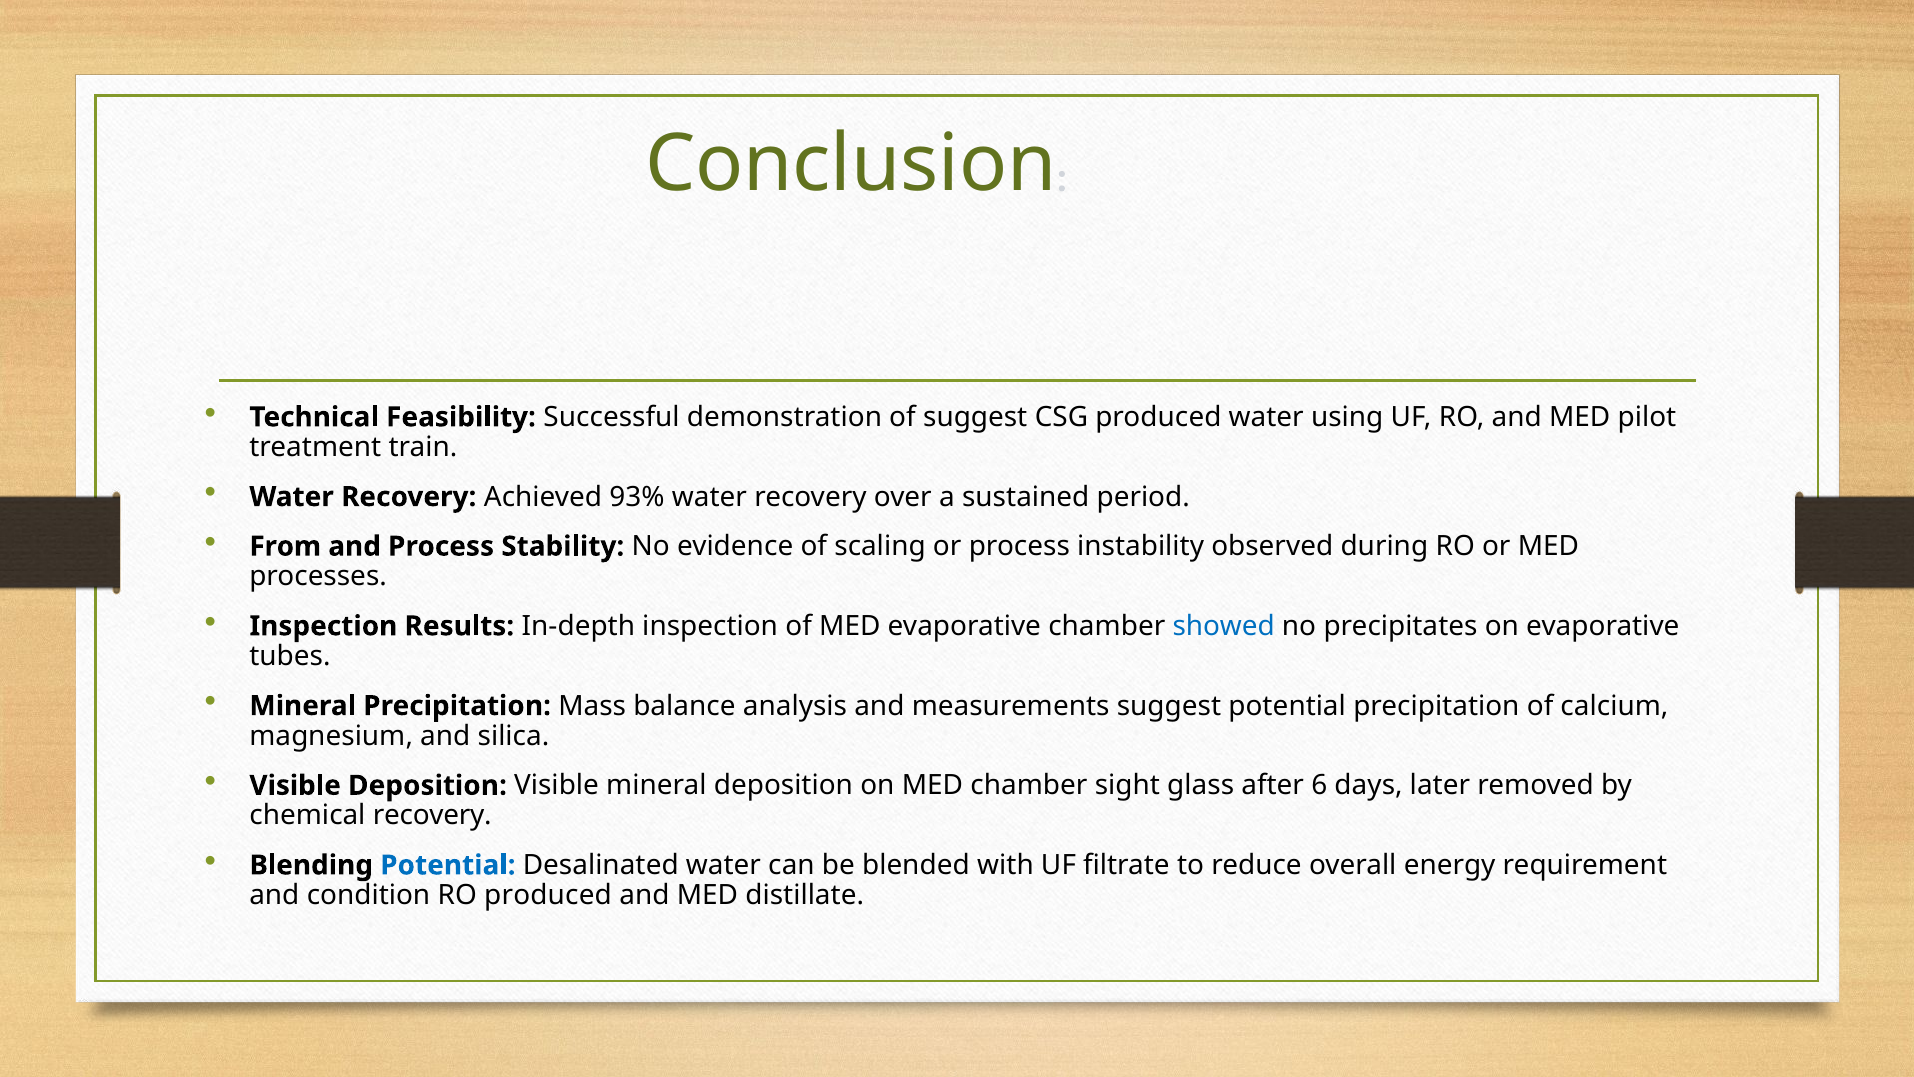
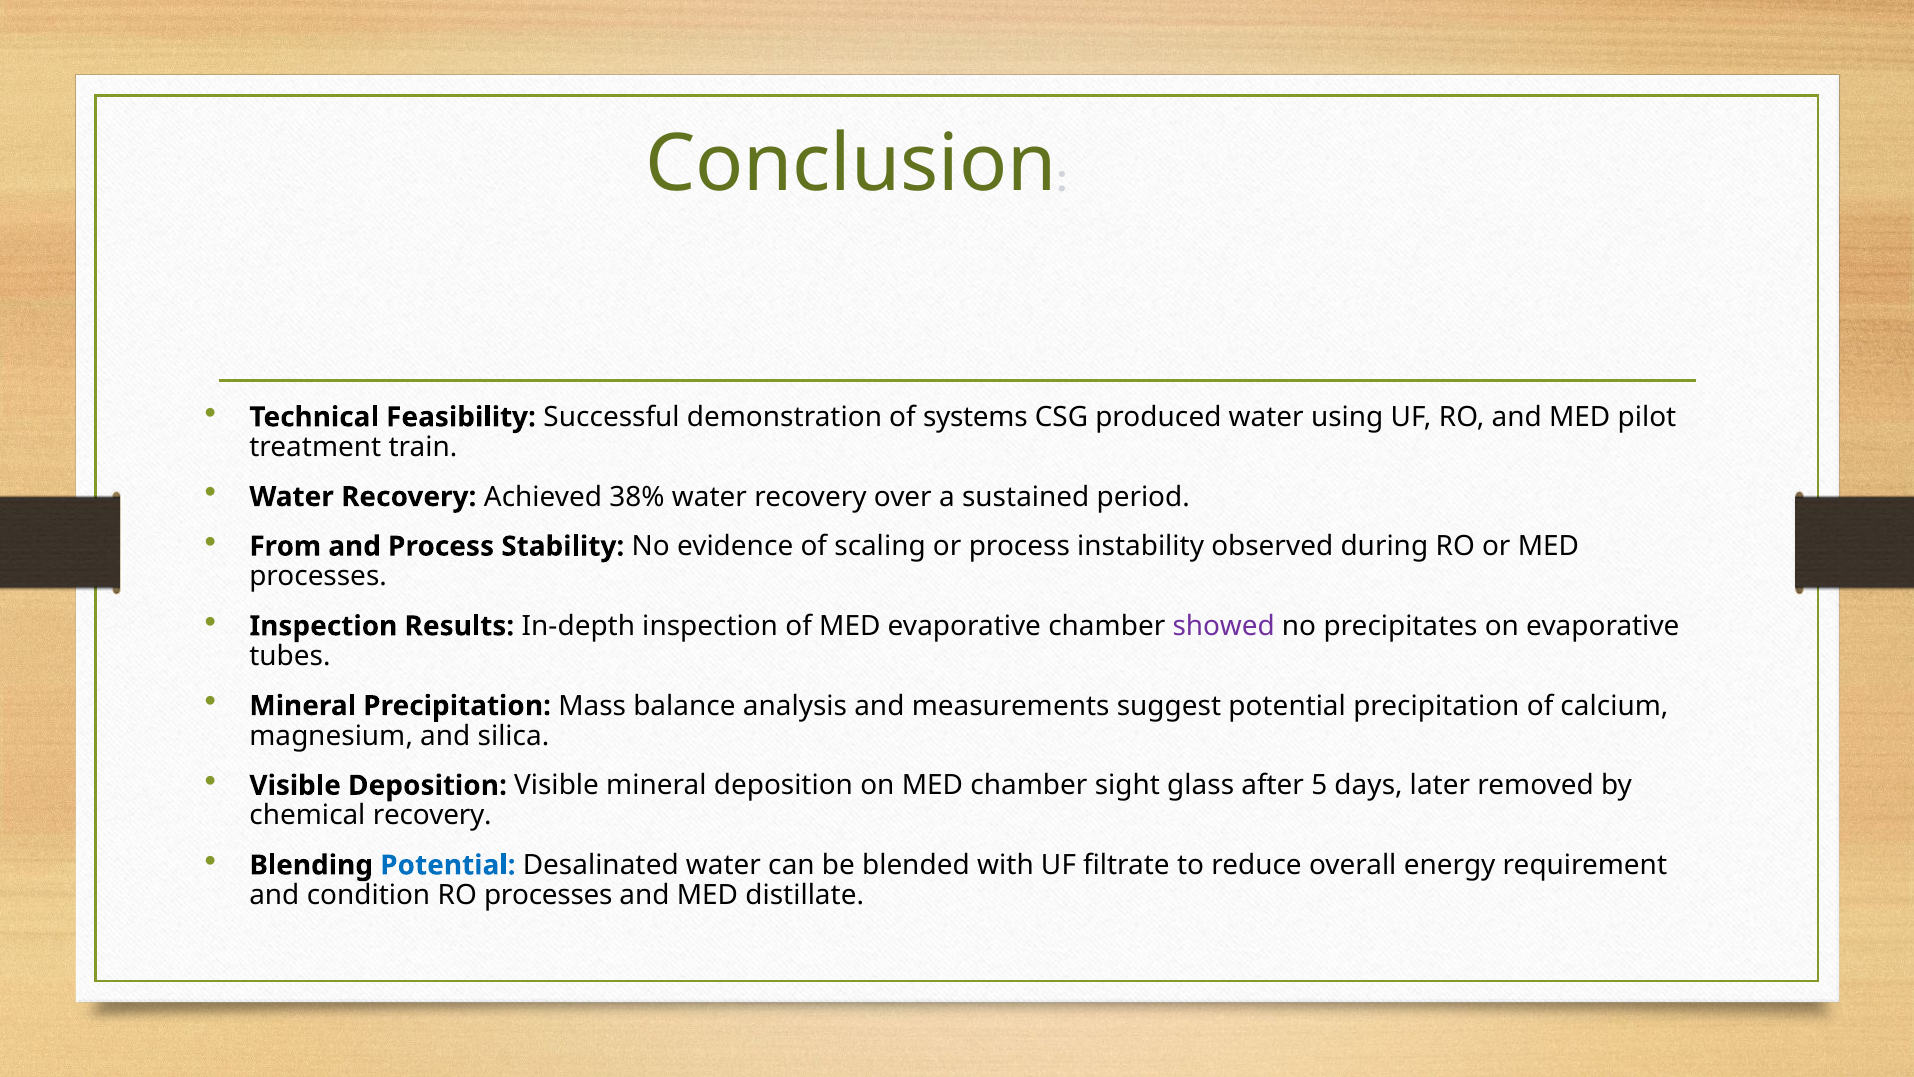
of suggest: suggest -> systems (975, 417)
93%: 93% -> 38% (637, 497)
showed colour: blue -> purple (1224, 626)
6: 6 -> 5 (1319, 785)
RO produced: produced -> processes (548, 895)
